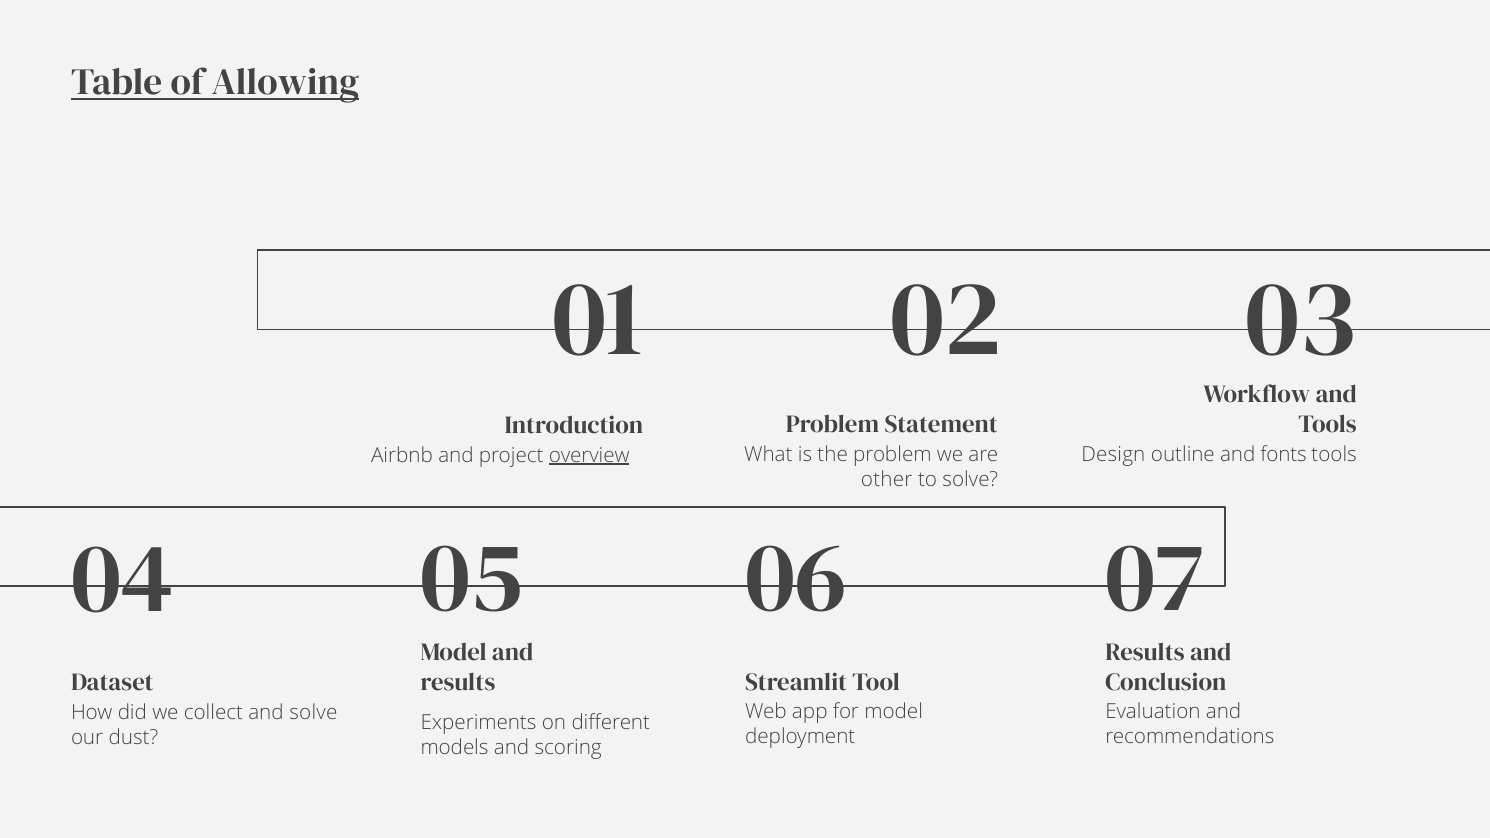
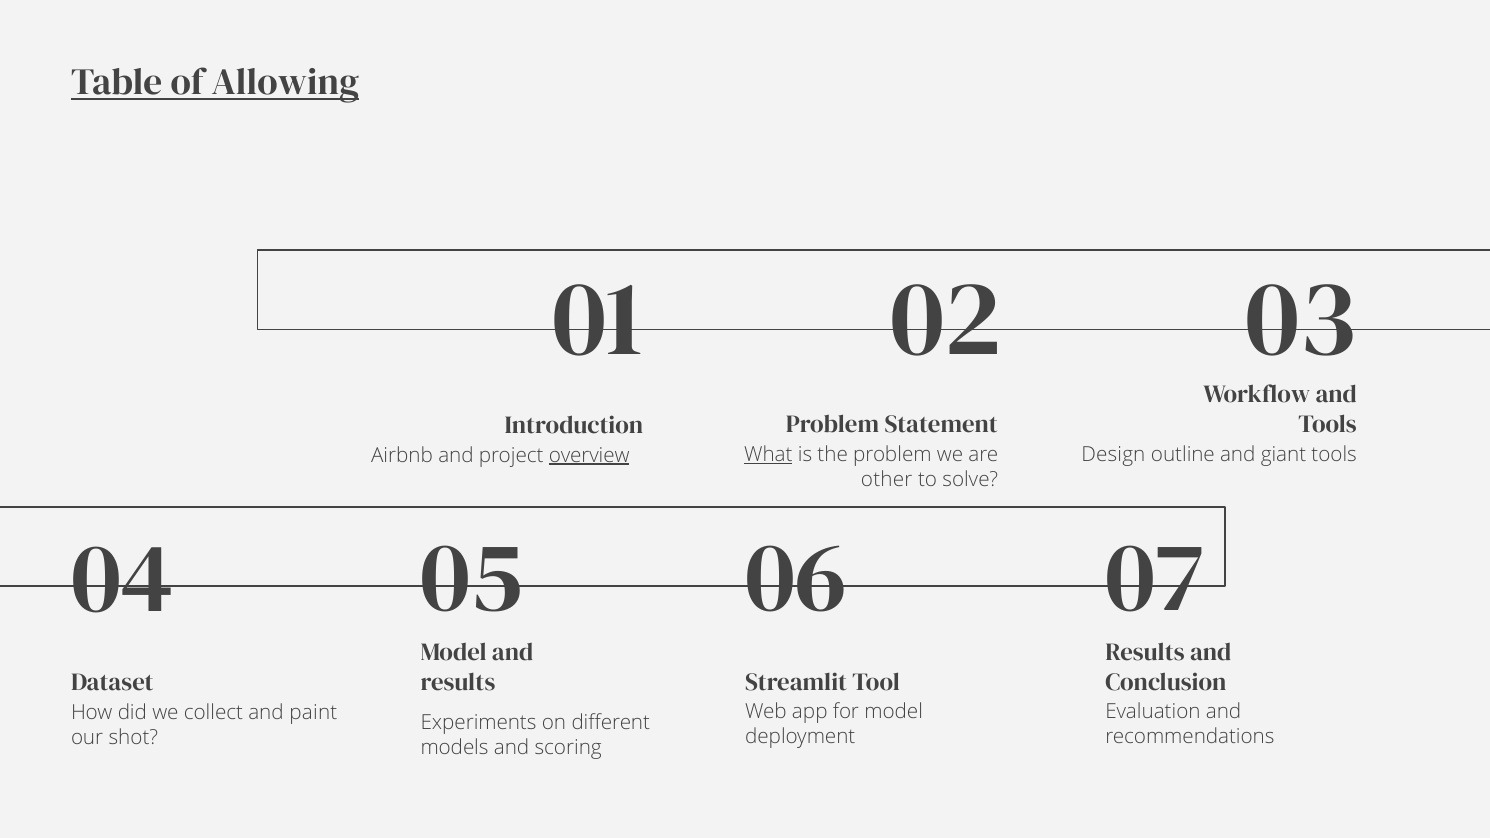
What underline: none -> present (768, 454)
fonts: fonts -> giant (1283, 454)
and solve: solve -> paint (313, 713)
dust: dust -> shot (133, 738)
